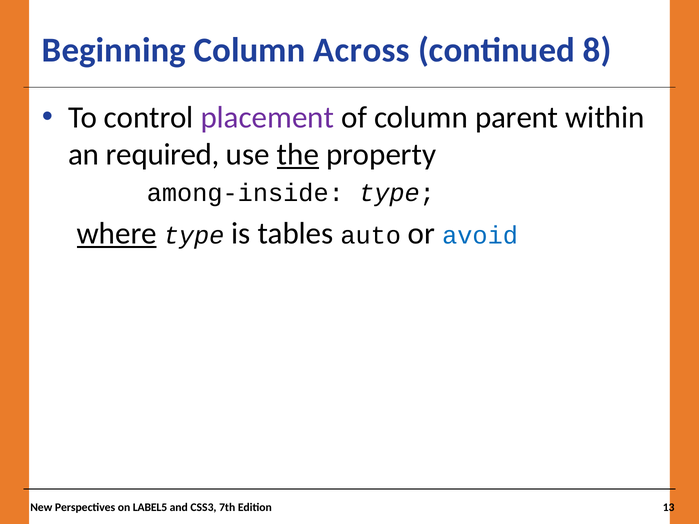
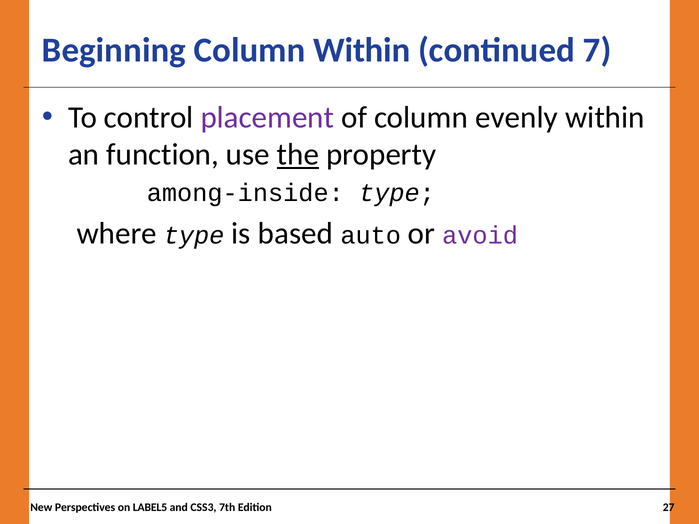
Column Across: Across -> Within (362, 50)
8: 8 -> 7 (597, 50)
parent: parent -> evenly (517, 118)
required: required -> function (163, 155)
where underline: present -> none (117, 234)
tables: tables -> based (295, 234)
avoid colour: blue -> purple (480, 236)
13: 13 -> 27 (669, 507)
